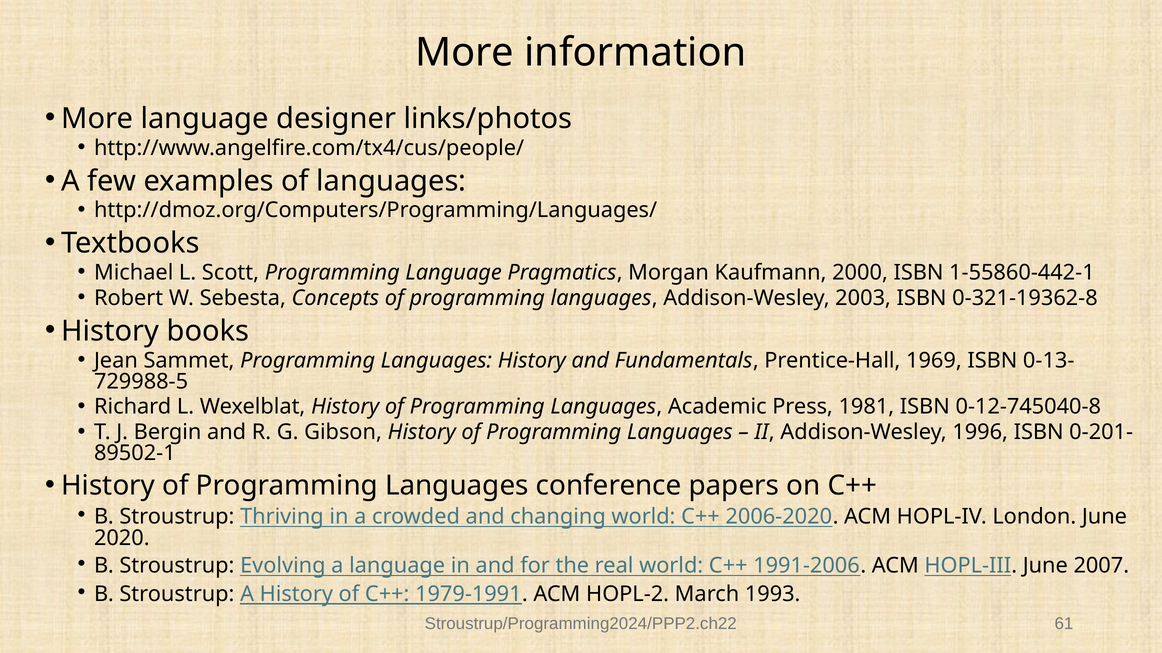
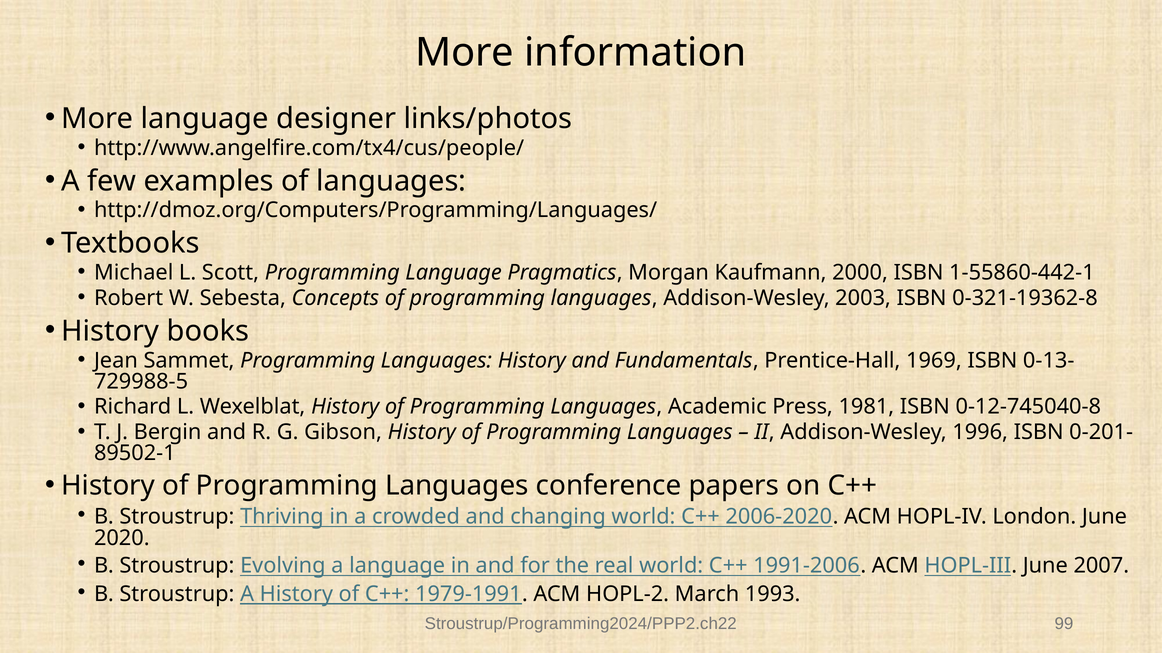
61: 61 -> 99 (1064, 624)
